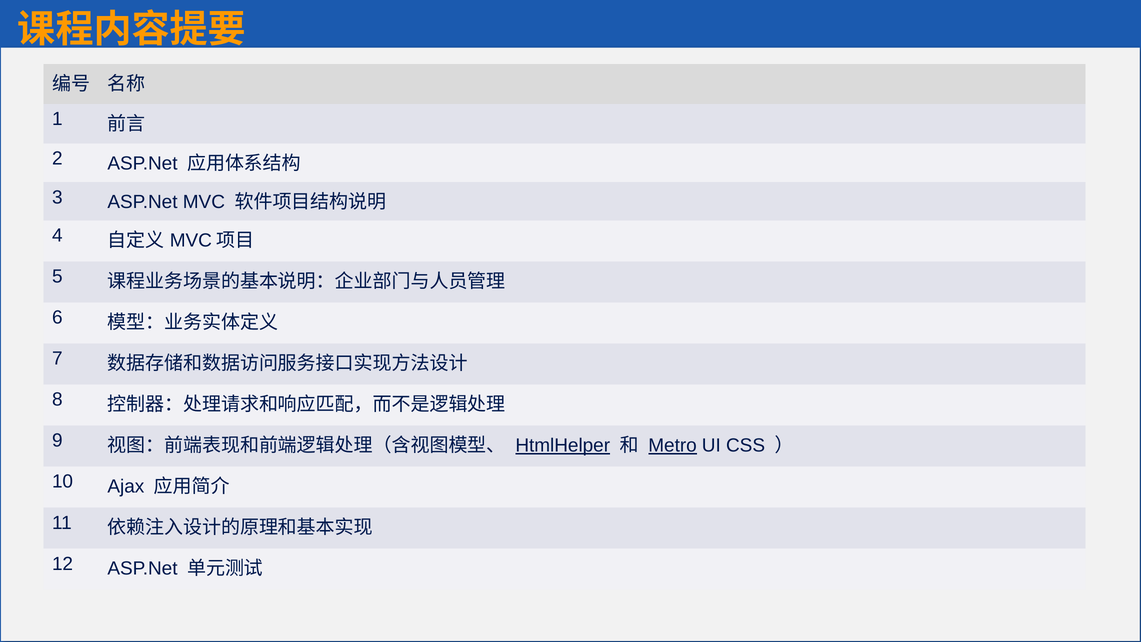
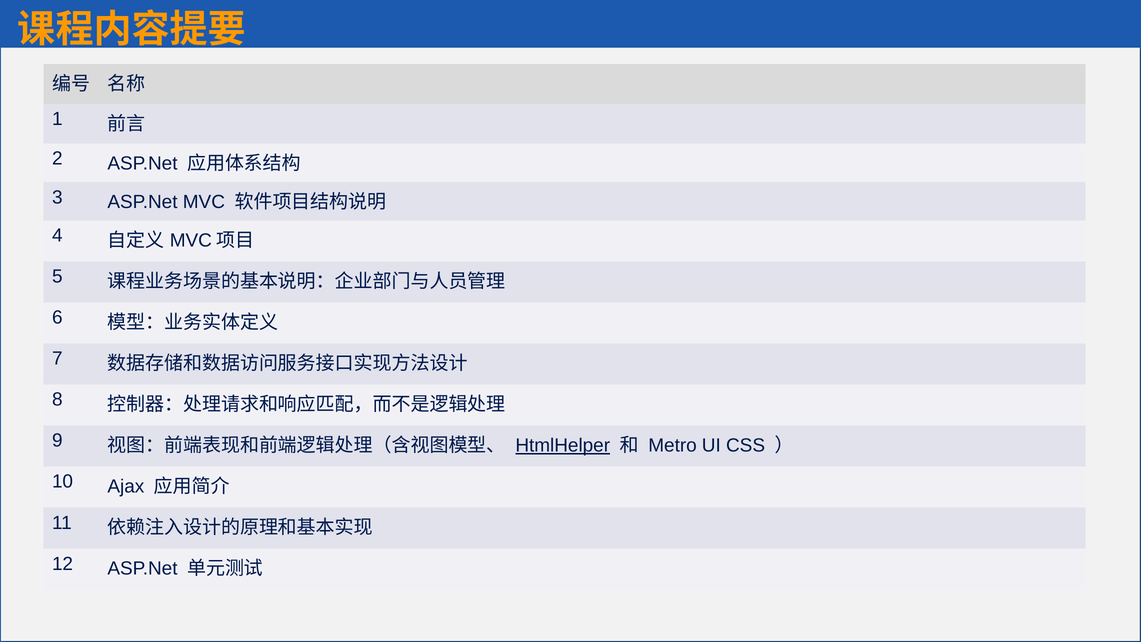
Metro underline: present -> none (673, 445)
